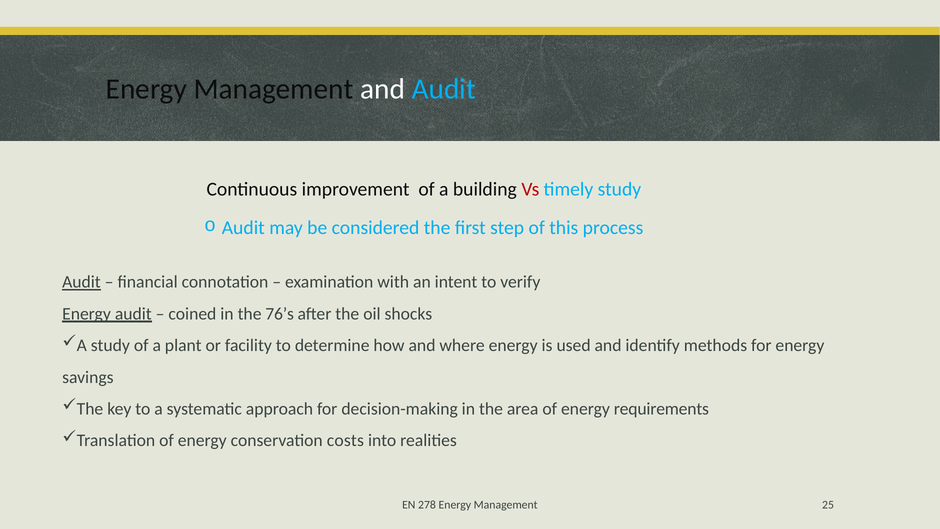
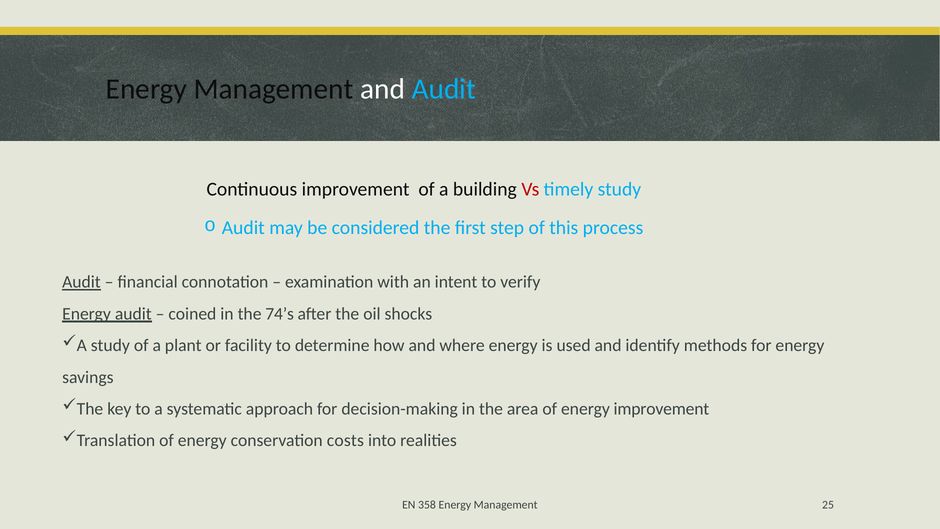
76’s: 76’s -> 74’s (280, 314)
energy requirements: requirements -> improvement (661, 409)
278: 278 -> 358 (427, 505)
